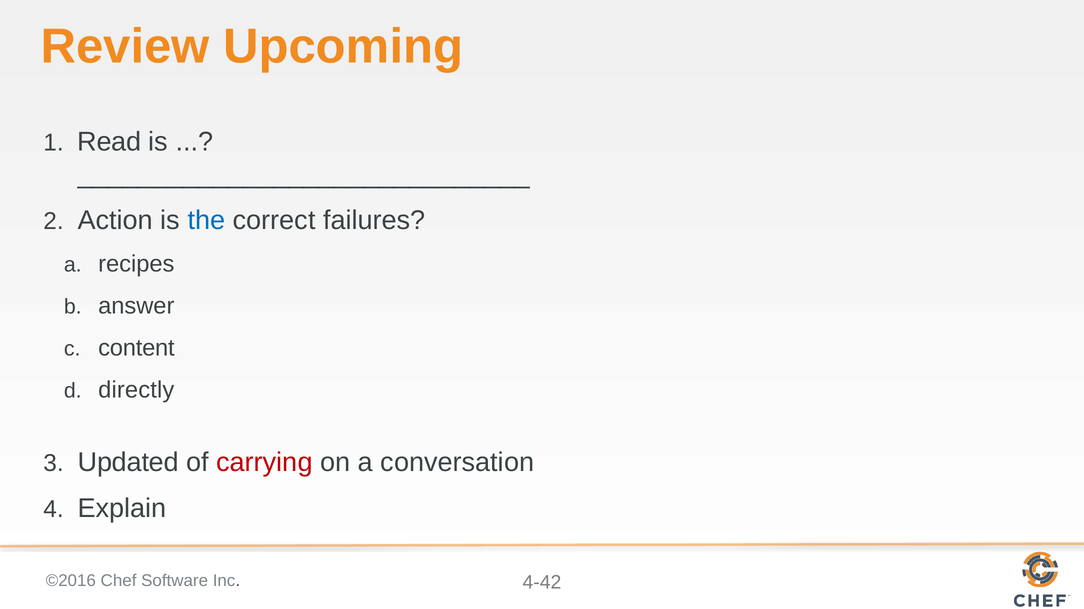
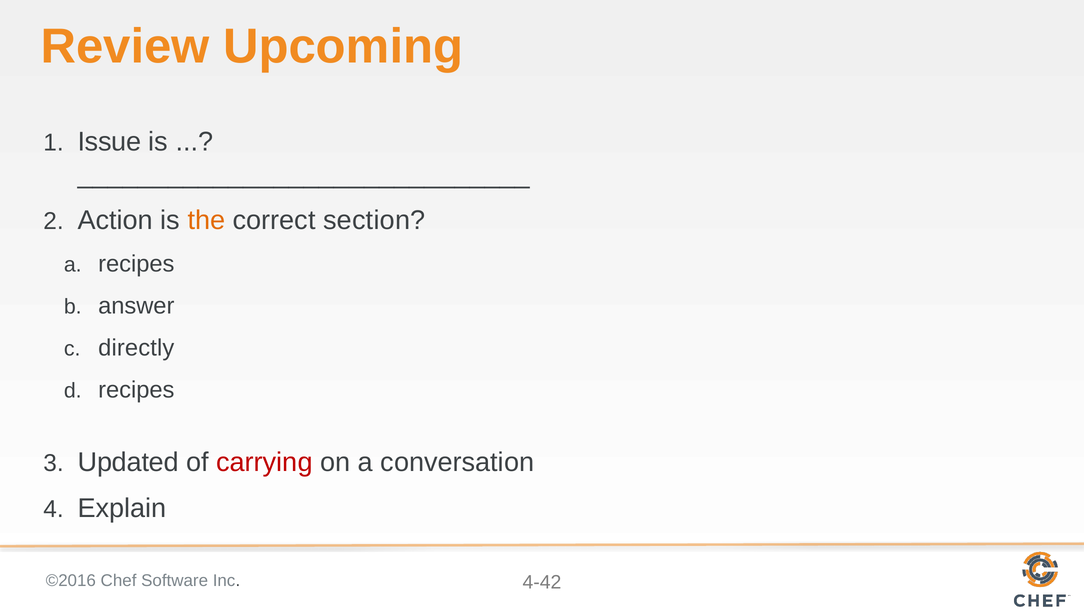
Read: Read -> Issue (109, 142)
the colour: blue -> orange (206, 221)
failures: failures -> section (374, 221)
content: content -> directly (136, 348)
directly: directly -> recipes (136, 390)
